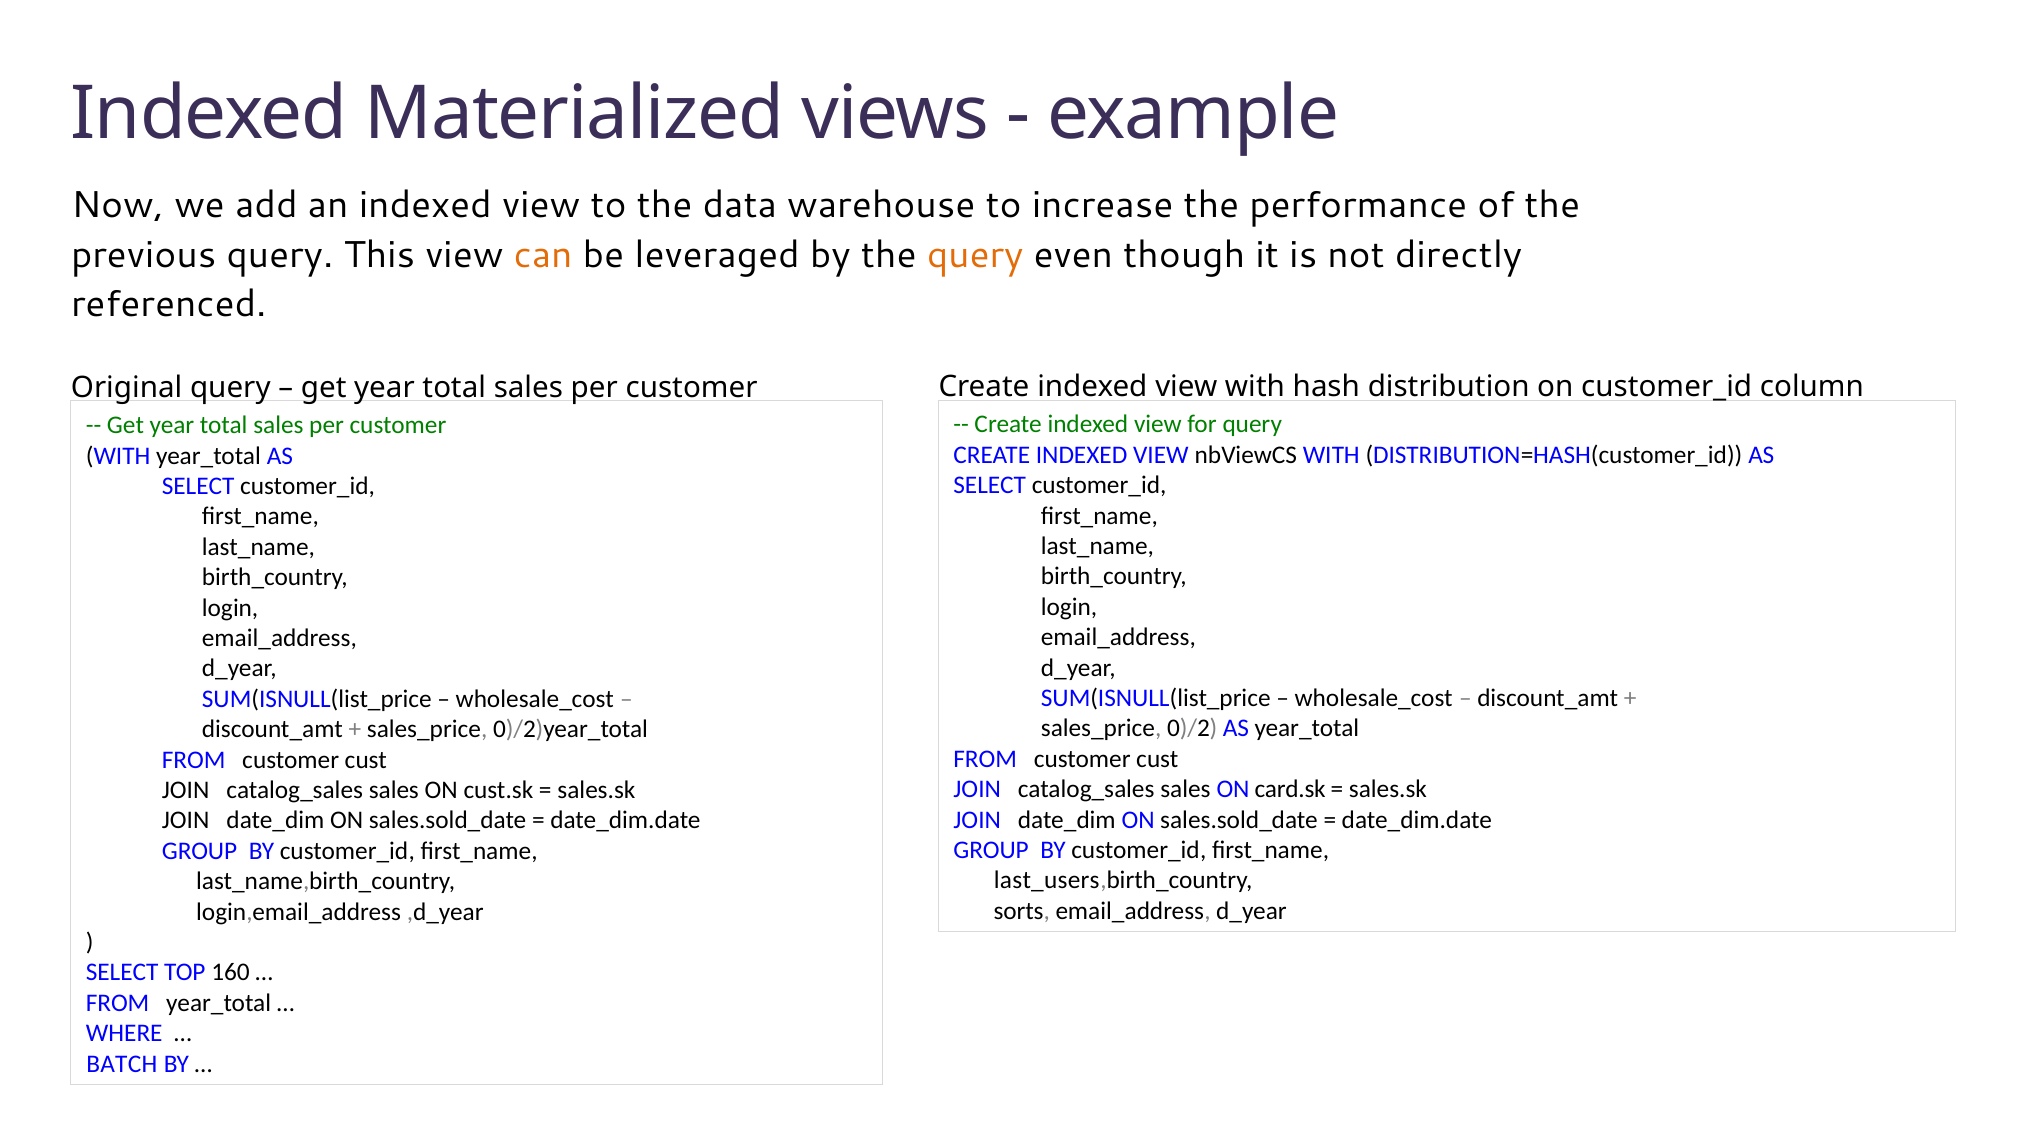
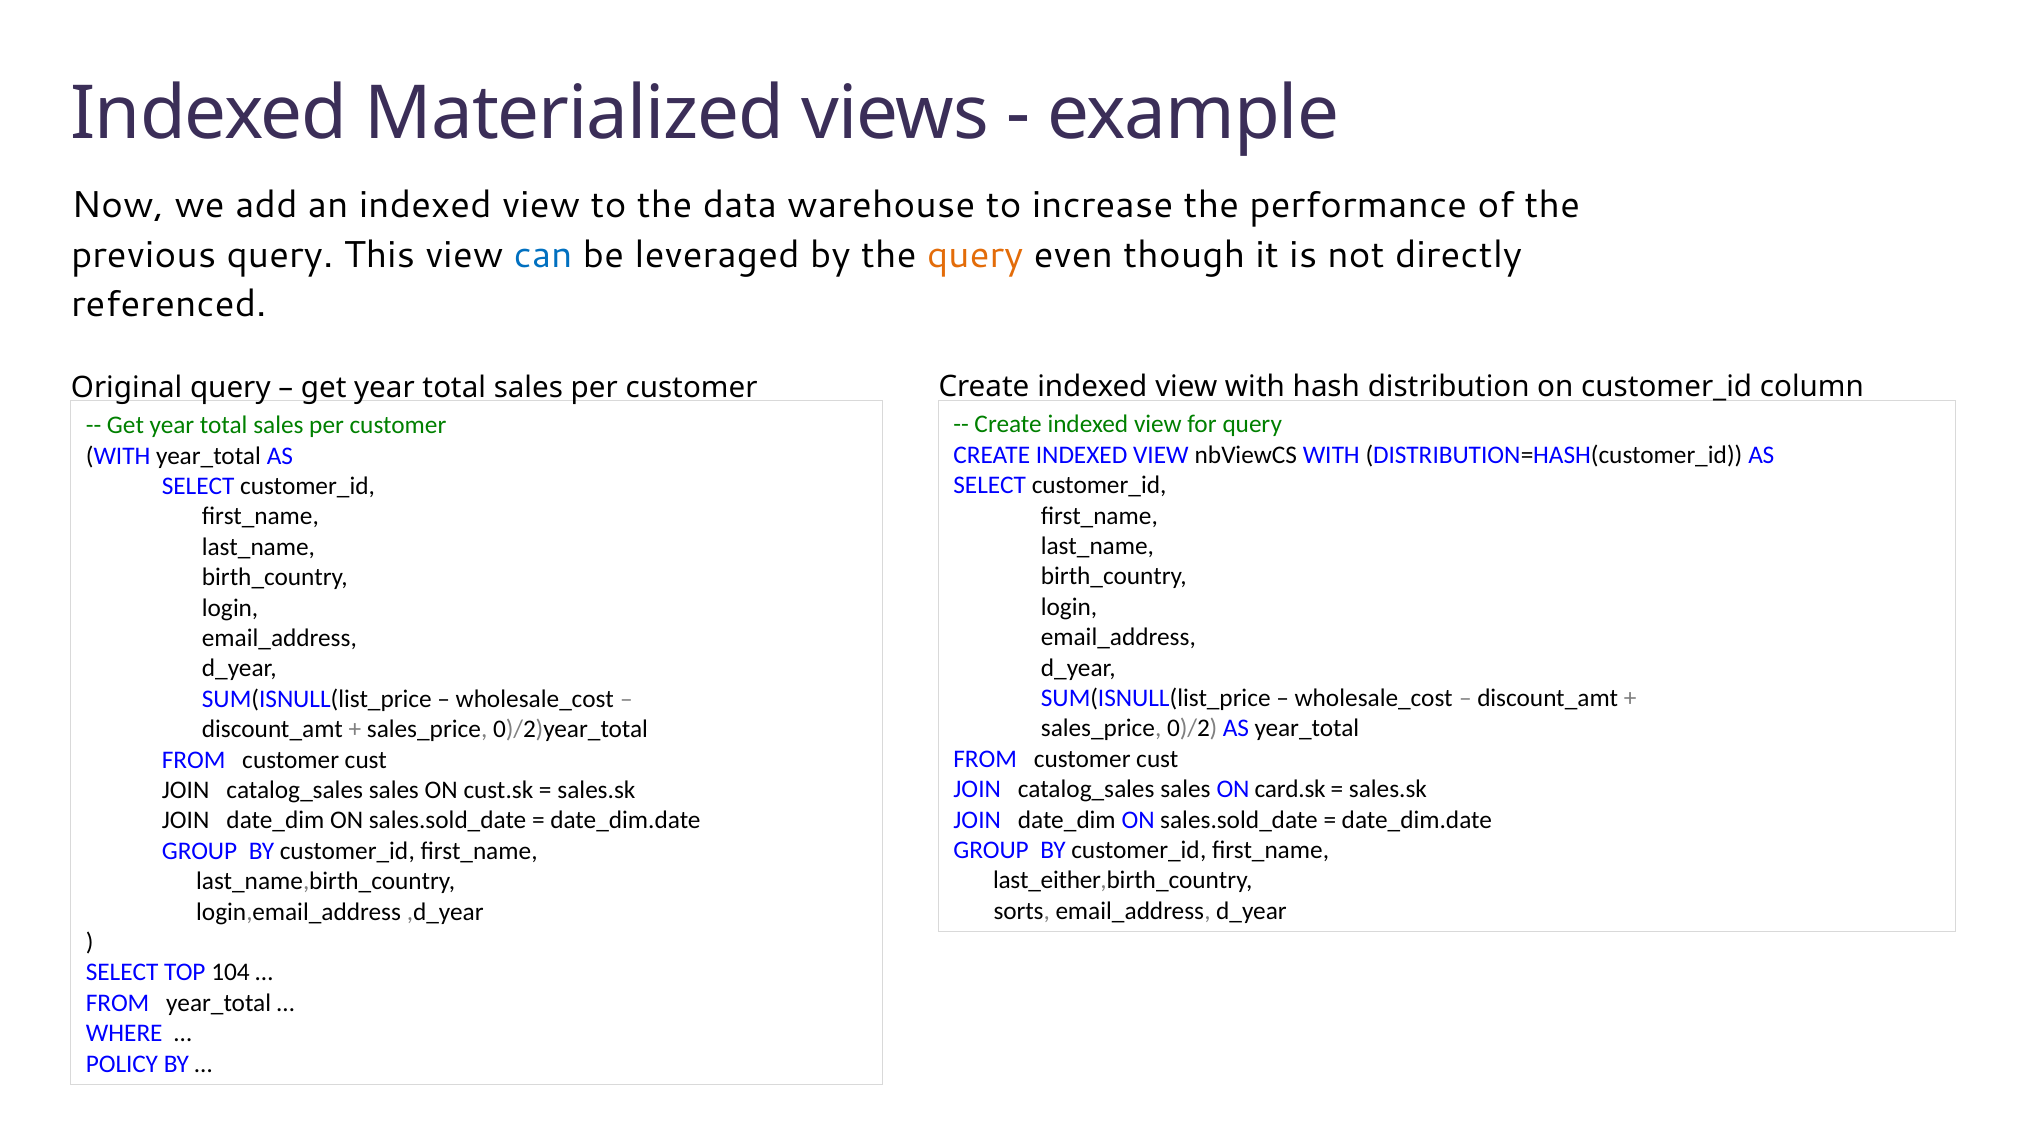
can colour: orange -> blue (543, 255)
last_users: last_users -> last_either (1047, 881)
160: 160 -> 104 (231, 973)
BATCH: BATCH -> POLICY (122, 1064)
